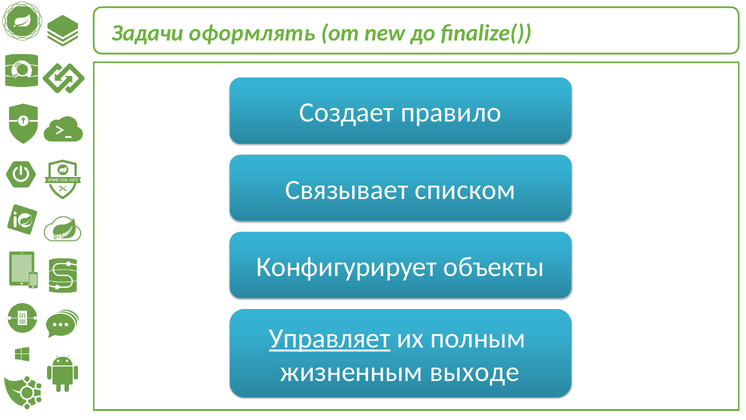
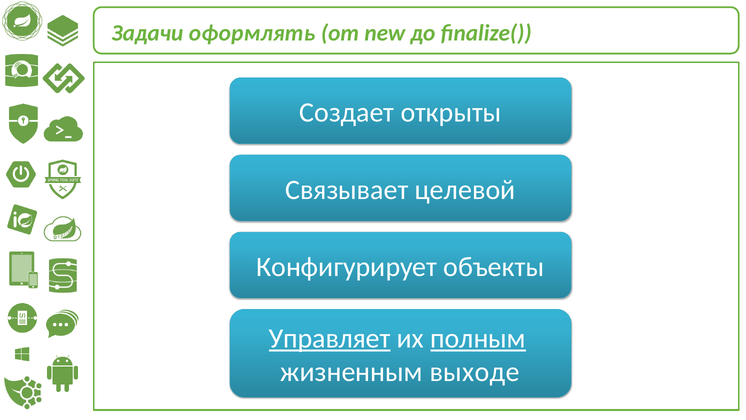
правило: правило -> открыты (451, 113)
списком: списком -> целевой (465, 190)
полным underline: none -> present (478, 338)
